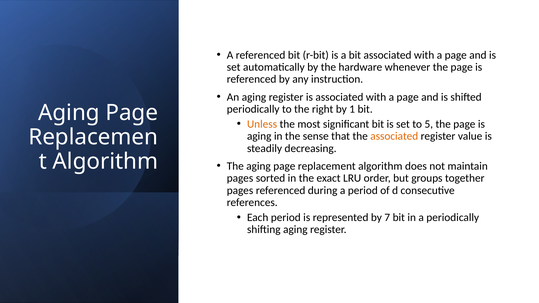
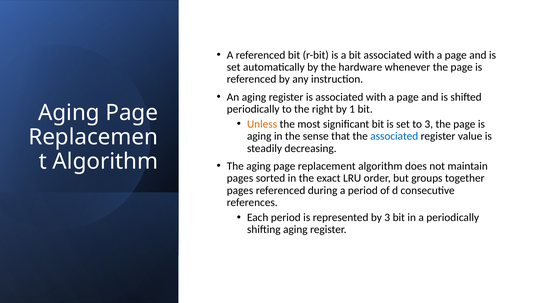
to 5: 5 -> 3 (429, 124)
associated colour: orange -> blue (394, 136)
by 7: 7 -> 3 (387, 218)
